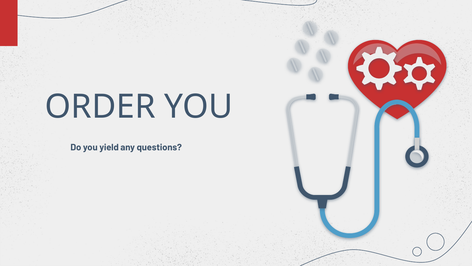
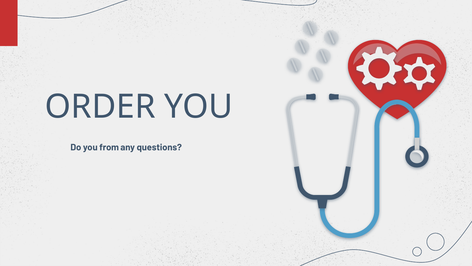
yield: yield -> from (109, 147)
